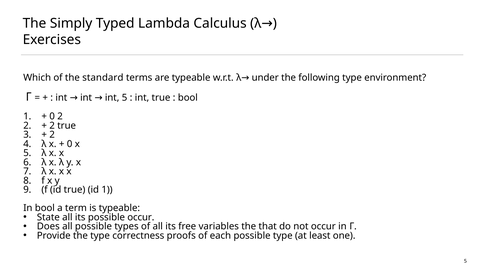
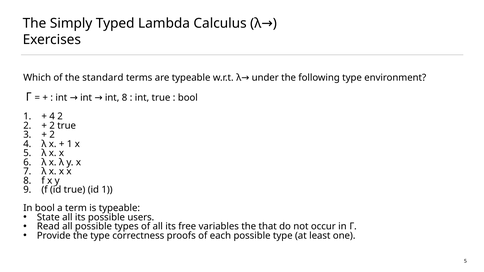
int 5: 5 -> 8 (125, 98)
0: 0 -> 4 (52, 116)
0: 0 -> 1 (70, 144)
possible occur: occur -> users (141, 218)
Does: Does -> Read (48, 227)
